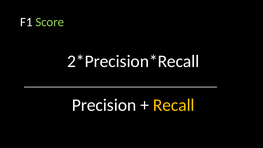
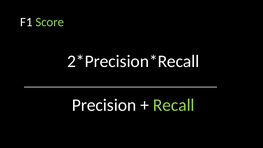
Recall colour: yellow -> light green (174, 105)
